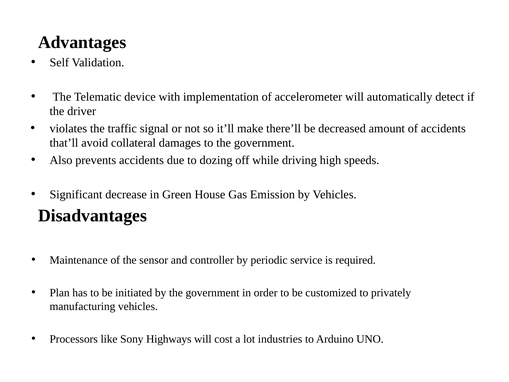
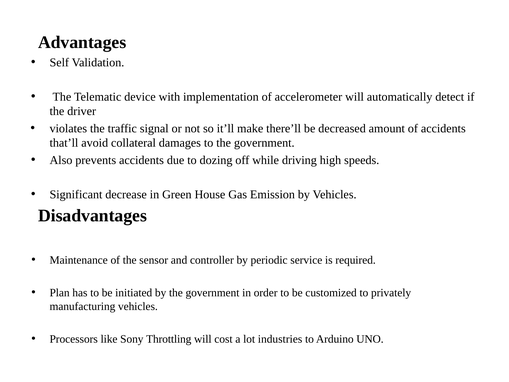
Highways: Highways -> Throttling (169, 339)
